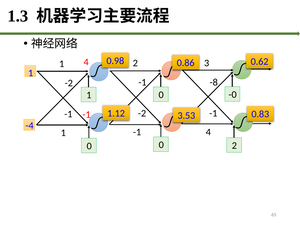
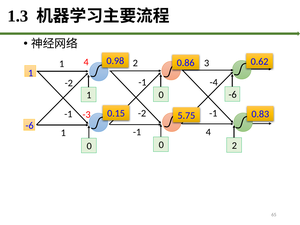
-8: -8 -> -4 (214, 82)
-0: -0 -> -6 (233, 95)
1.12: 1.12 -> 0.15 (116, 113)
-1: -1 -> -3 (87, 115)
3.53: 3.53 -> 5.75 (186, 115)
-4: -4 -> -6 (30, 126)
